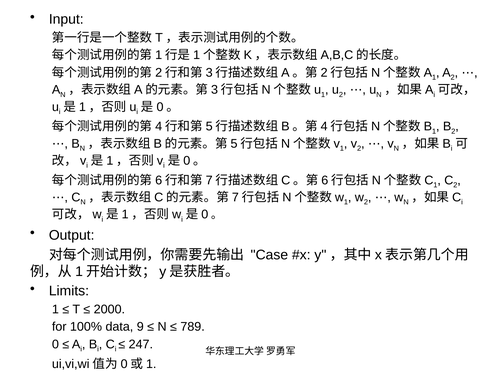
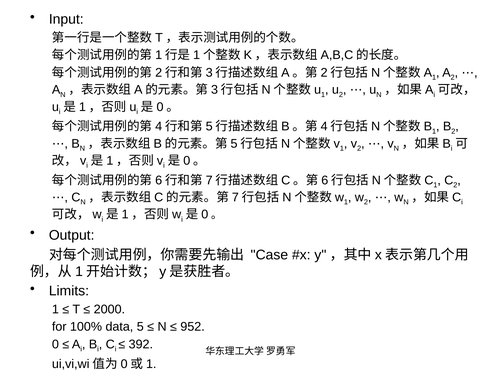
9: 9 -> 5 (140, 327)
789: 789 -> 952 (193, 327)
247: 247 -> 392 (141, 344)
